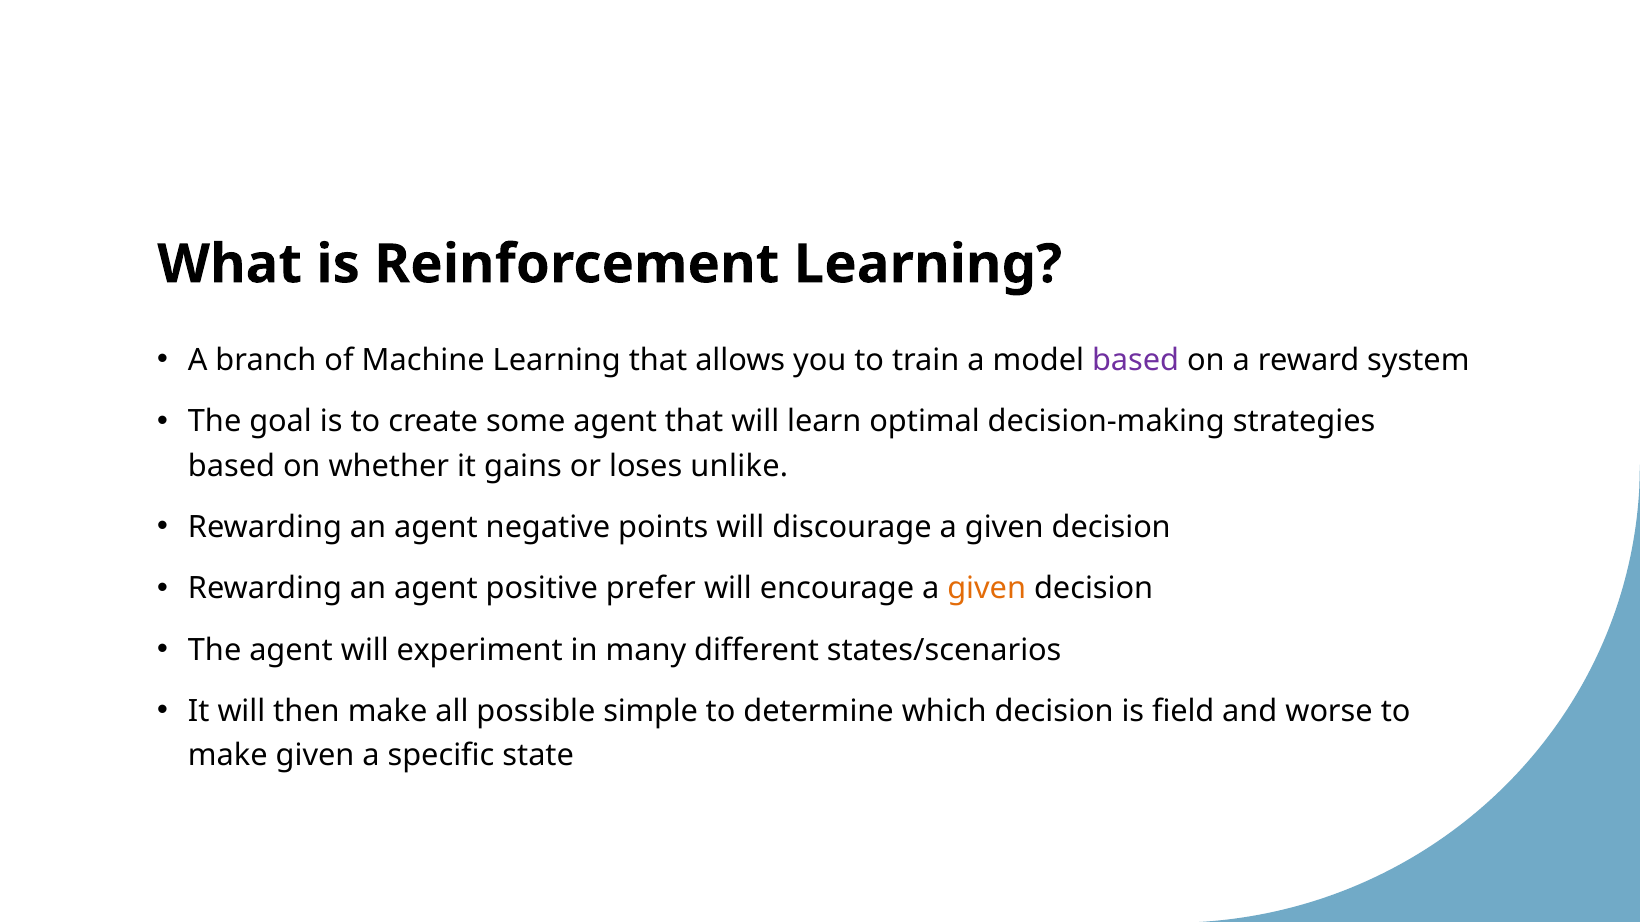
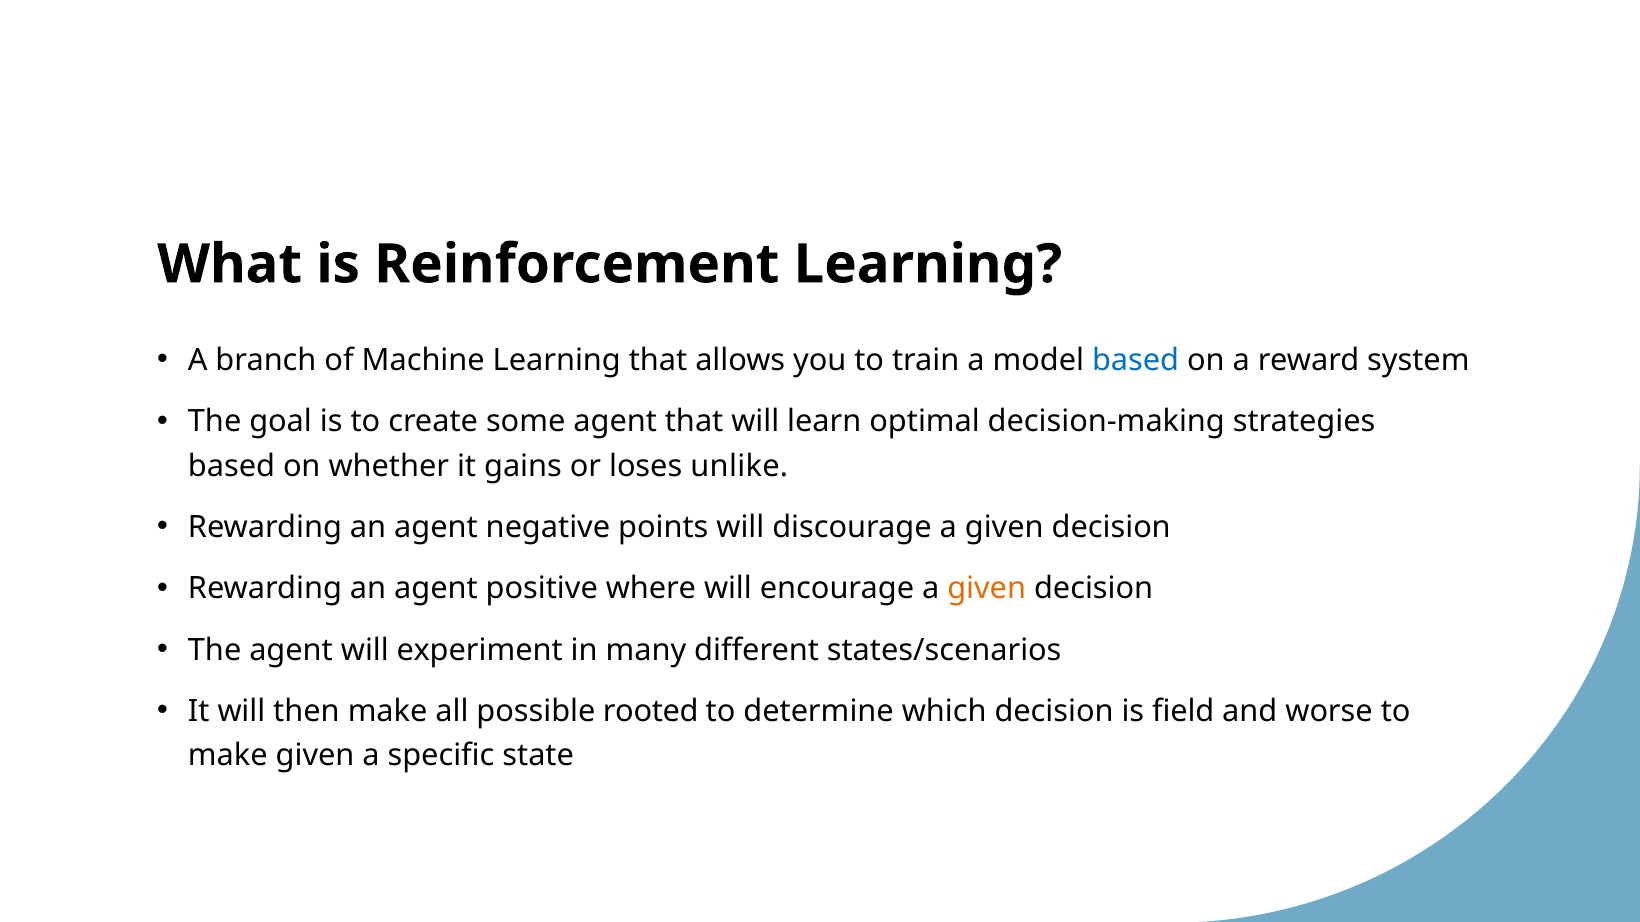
based colour: purple -> blue (1136, 361)
prefer: prefer -> where (651, 589)
simple: simple -> rooted (651, 712)
